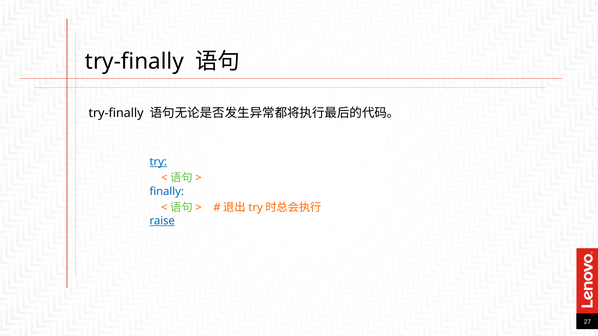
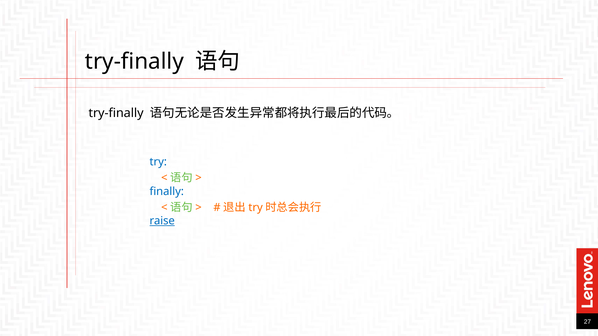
try underline: present -> none (158, 162)
